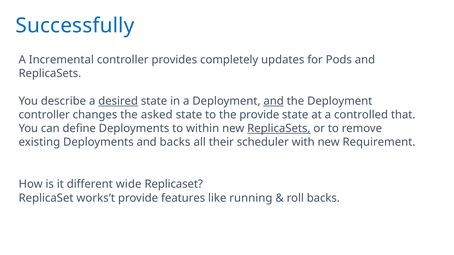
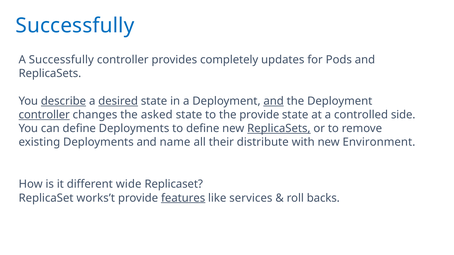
A Incremental: Incremental -> Successfully (61, 60)
describe underline: none -> present (63, 101)
controller underline: none -> present (44, 115)
that: that -> side (403, 115)
to within: within -> define (203, 129)
and backs: backs -> name (175, 142)
scheduler: scheduler -> distribute (263, 142)
Requirement: Requirement -> Environment (379, 142)
features underline: none -> present (183, 198)
running: running -> services (251, 198)
